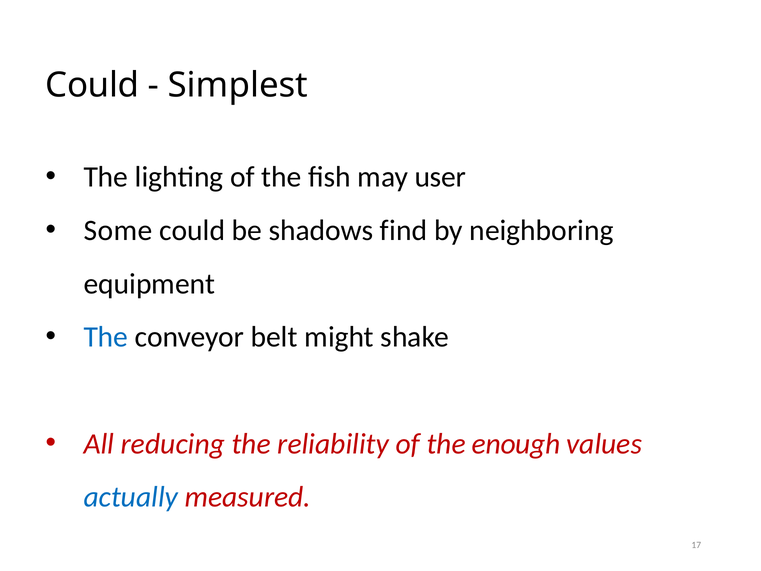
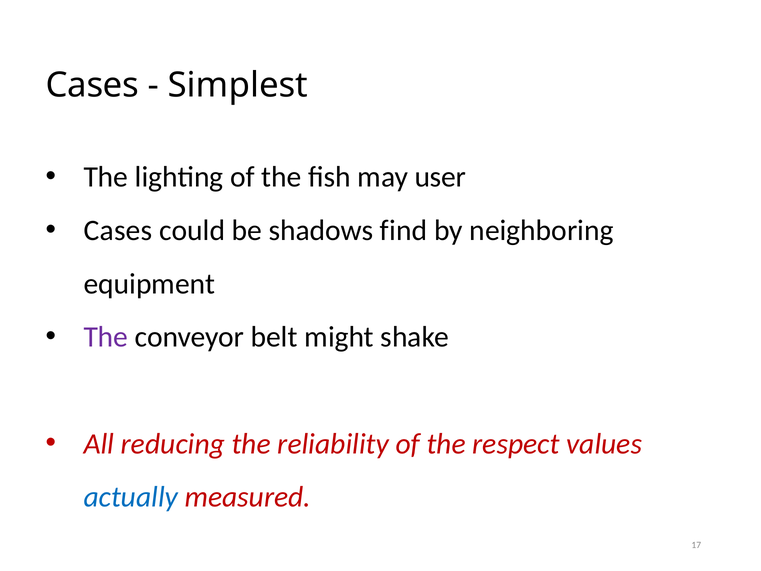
Could: Could -> Cases (92, 85)
Some: Some -> Cases (118, 230)
The colour: blue -> purple (106, 337)
enough: enough -> respect (516, 444)
